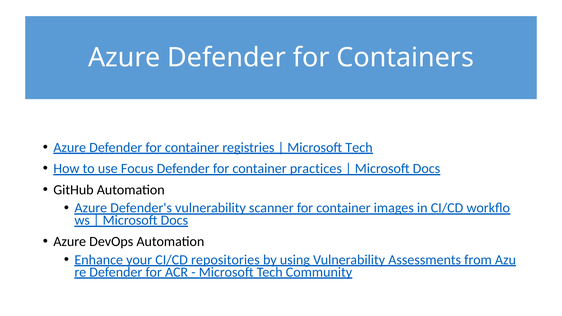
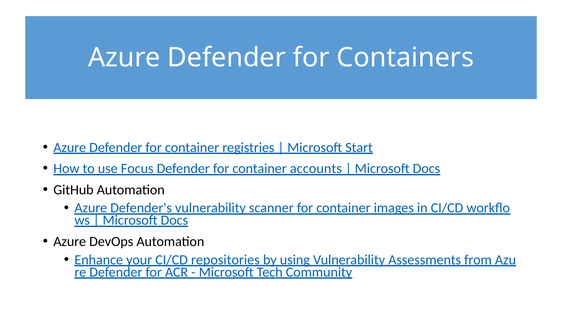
Tech: Tech -> Start (359, 147)
practices: practices -> accounts (316, 169)
